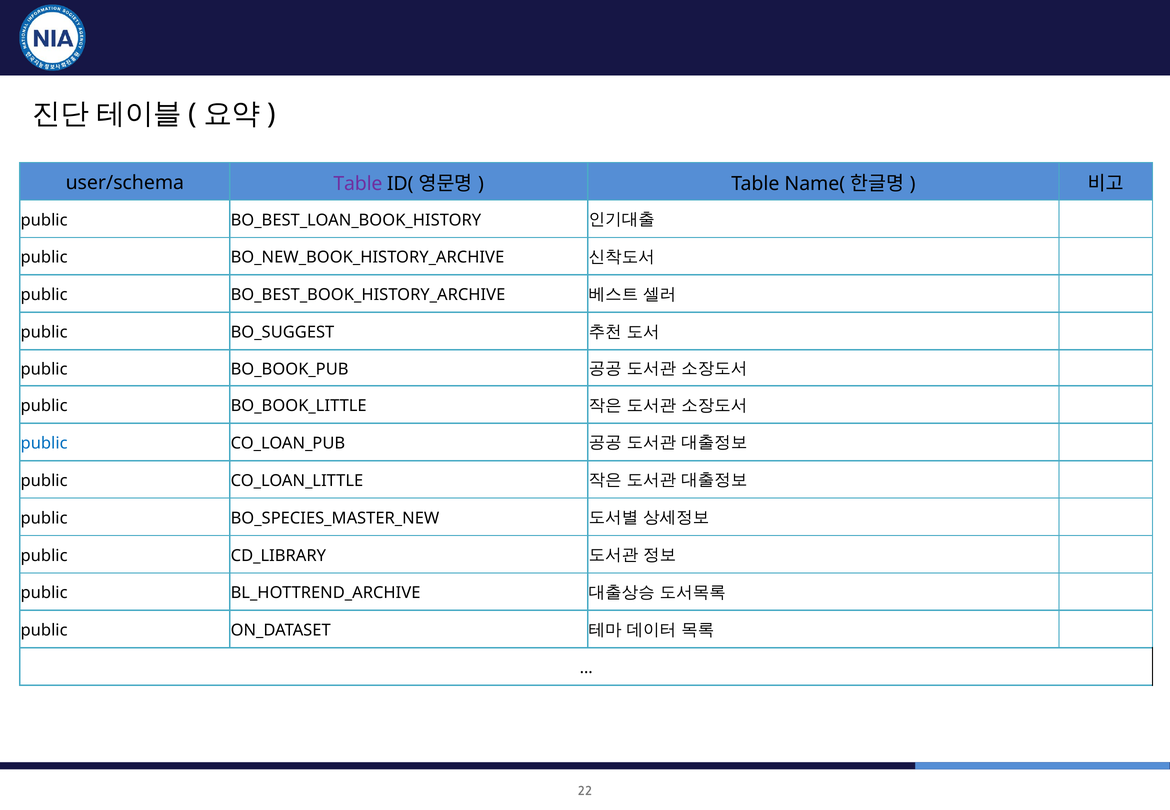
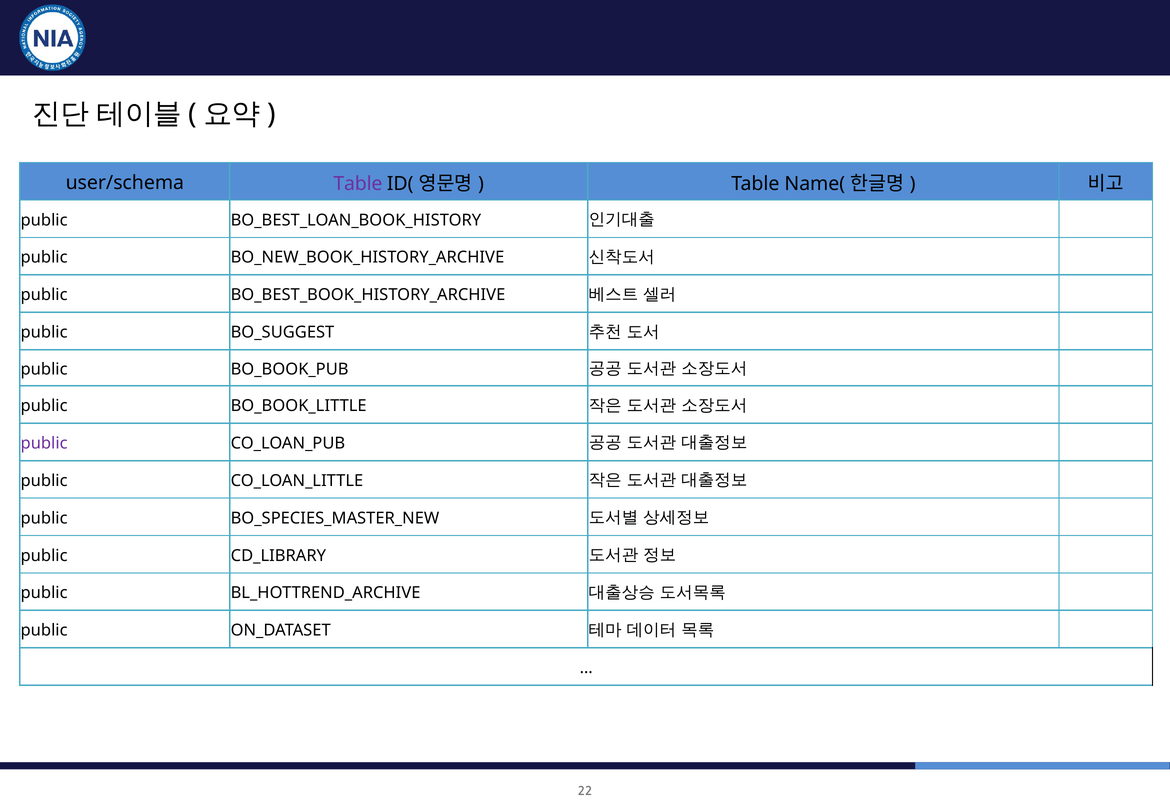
public colour: blue -> purple (44, 443)
